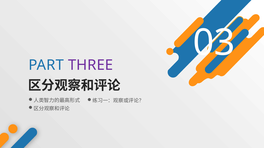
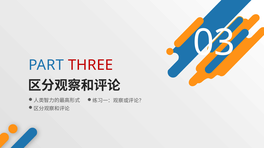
THREE colour: purple -> red (91, 65)
